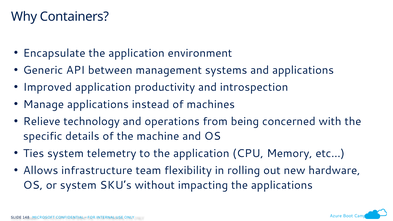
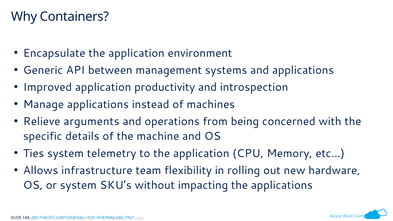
technology: technology -> arguments (91, 121)
